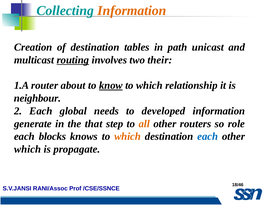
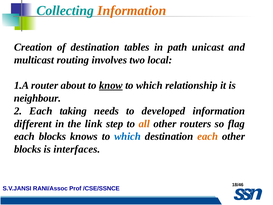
routing underline: present -> none (73, 60)
their: their -> local (160, 60)
global: global -> taking (73, 111)
generate: generate -> different (33, 124)
that: that -> link (94, 124)
role: role -> flag (236, 124)
which colour: orange -> blue (128, 136)
each colour: blue -> orange (208, 136)
which: which -> blocks (28, 149)
propagate: propagate -> interfaces (77, 149)
